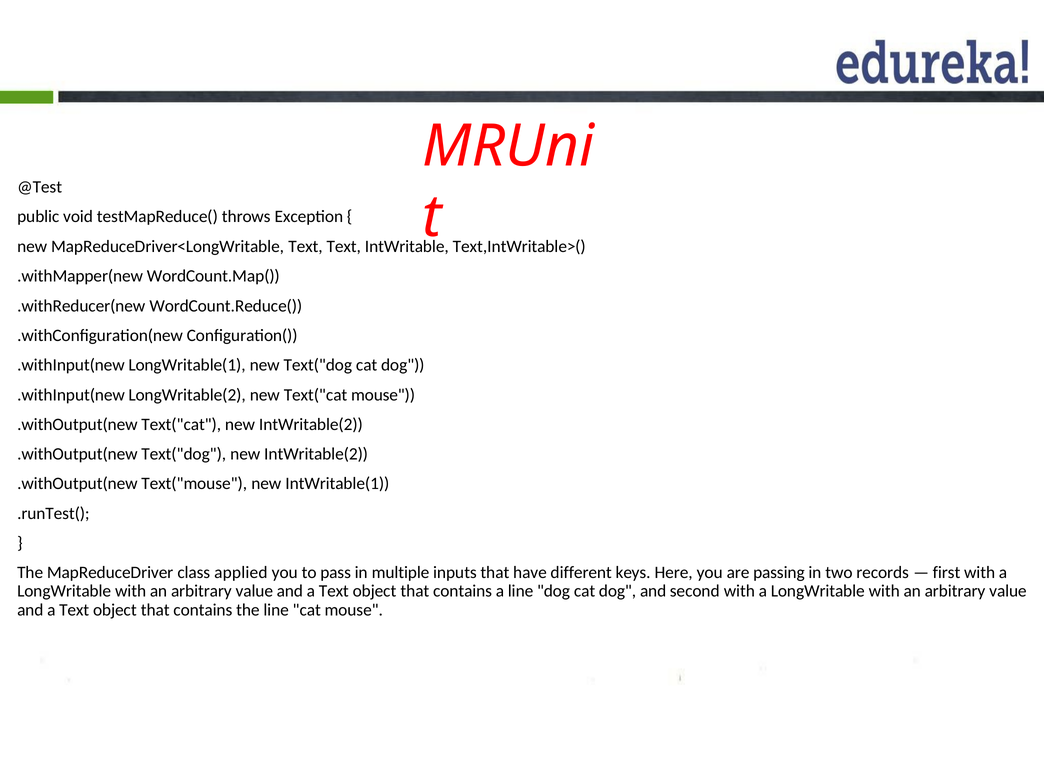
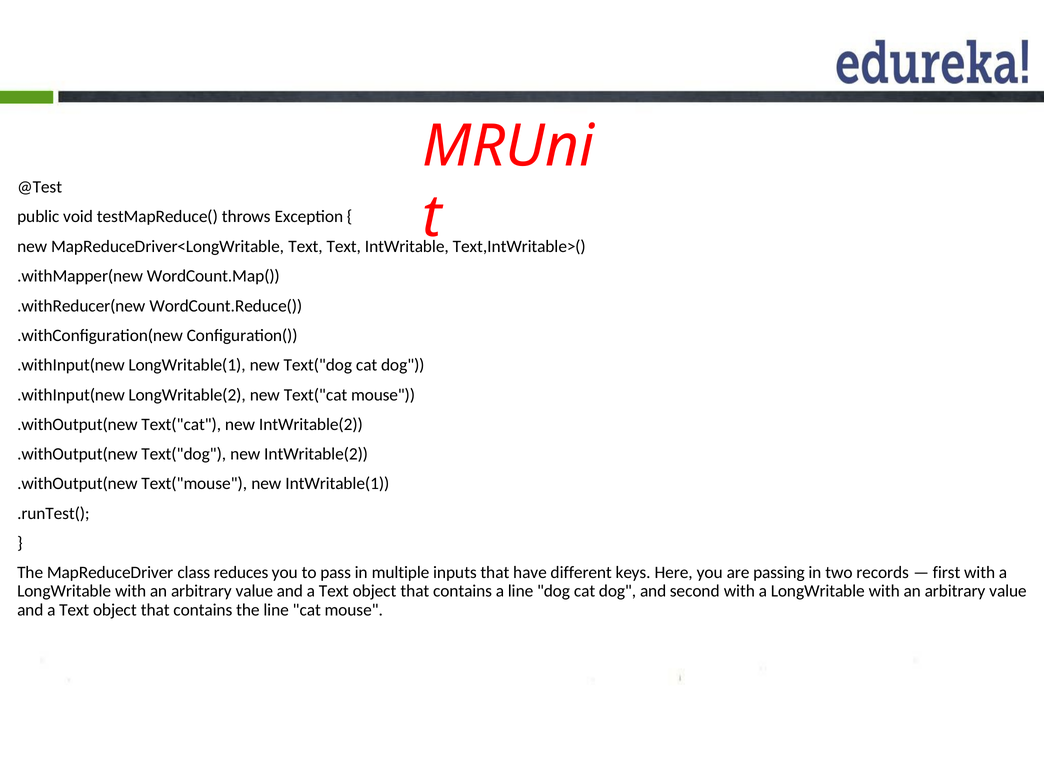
applied: applied -> reduces (241, 572)
